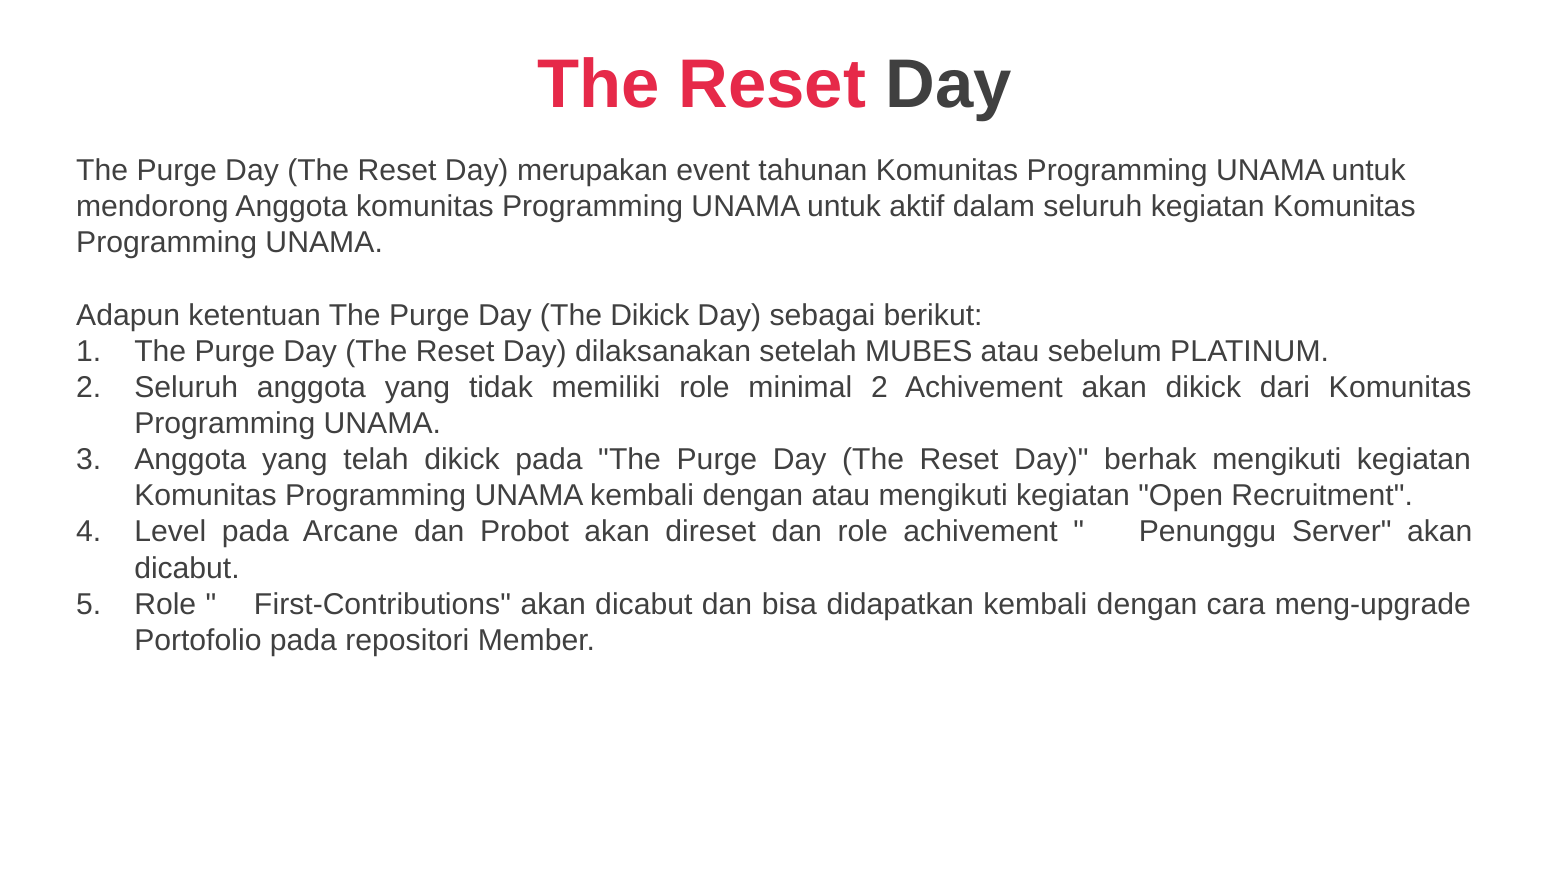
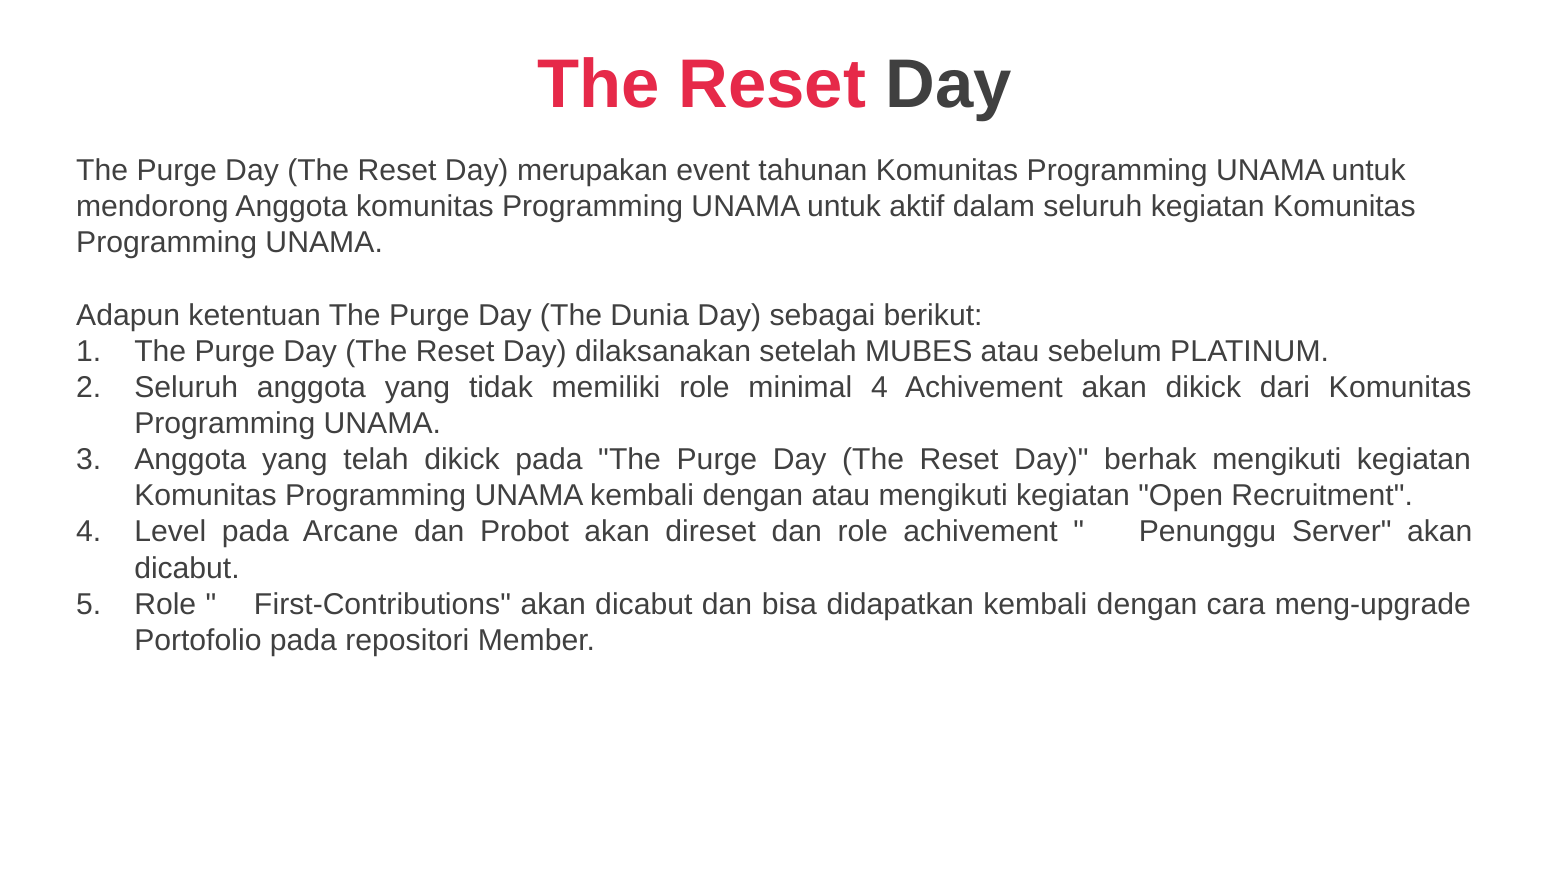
The Dikick: Dikick -> Dunia (650, 315)
minimal 2: 2 -> 4 (880, 388)
